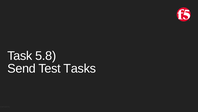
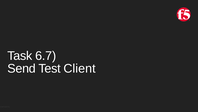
5.8: 5.8 -> 6.7 (46, 55)
Tasks: Tasks -> Client (80, 68)
